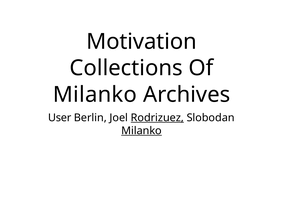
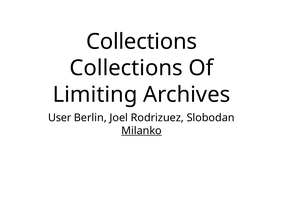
Motivation: Motivation -> Collections (142, 42)
Milanko: Milanko -> Limiting (95, 95)
Rodrizuez underline: present -> none (157, 118)
